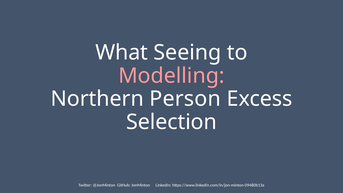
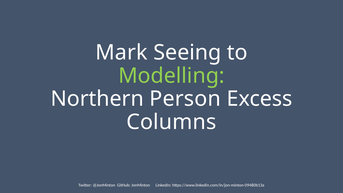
What: What -> Mark (122, 53)
Modelling colour: pink -> light green (171, 76)
Selection: Selection -> Columns (171, 122)
